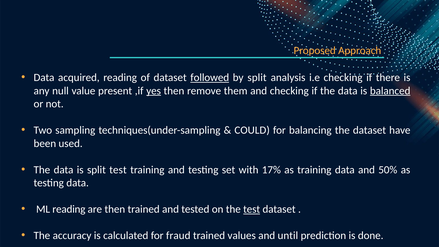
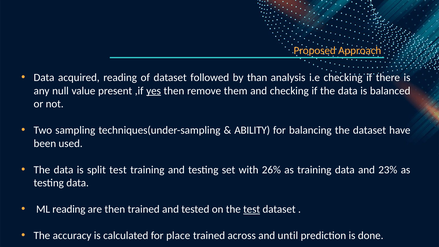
followed underline: present -> none (210, 78)
by split: split -> than (257, 78)
balanced underline: present -> none (390, 91)
COULD: COULD -> ABILITY (252, 130)
17%: 17% -> 26% (271, 170)
50%: 50% -> 23% (388, 170)
fraud: fraud -> place (178, 236)
values: values -> across (242, 236)
